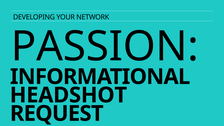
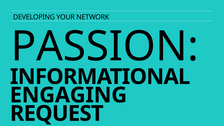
HEADSHOT: HEADSHOT -> ENGAGING (68, 95)
